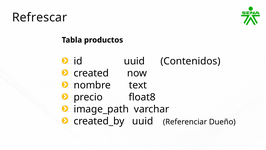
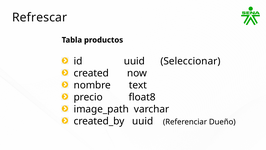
Contenidos: Contenidos -> Seleccionar (190, 61)
